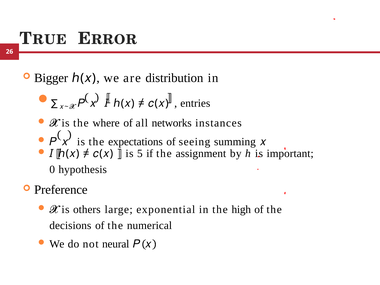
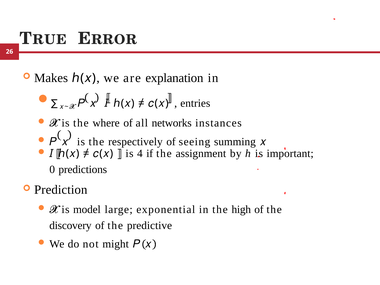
Bigger: Bigger -> Makes (51, 78)
distribution: distribution -> explanation (174, 78)
expectations: expectations -> respectively (135, 142)
5: 5 -> 4 (140, 153)
hypothesis: hypothesis -> predictions (83, 169)
Preference: Preference -> Prediction (61, 190)
others: others -> model (87, 210)
decisions: decisions -> discovery (70, 225)
numerical: numerical -> predictive (149, 225)
neural: neural -> might (116, 244)
